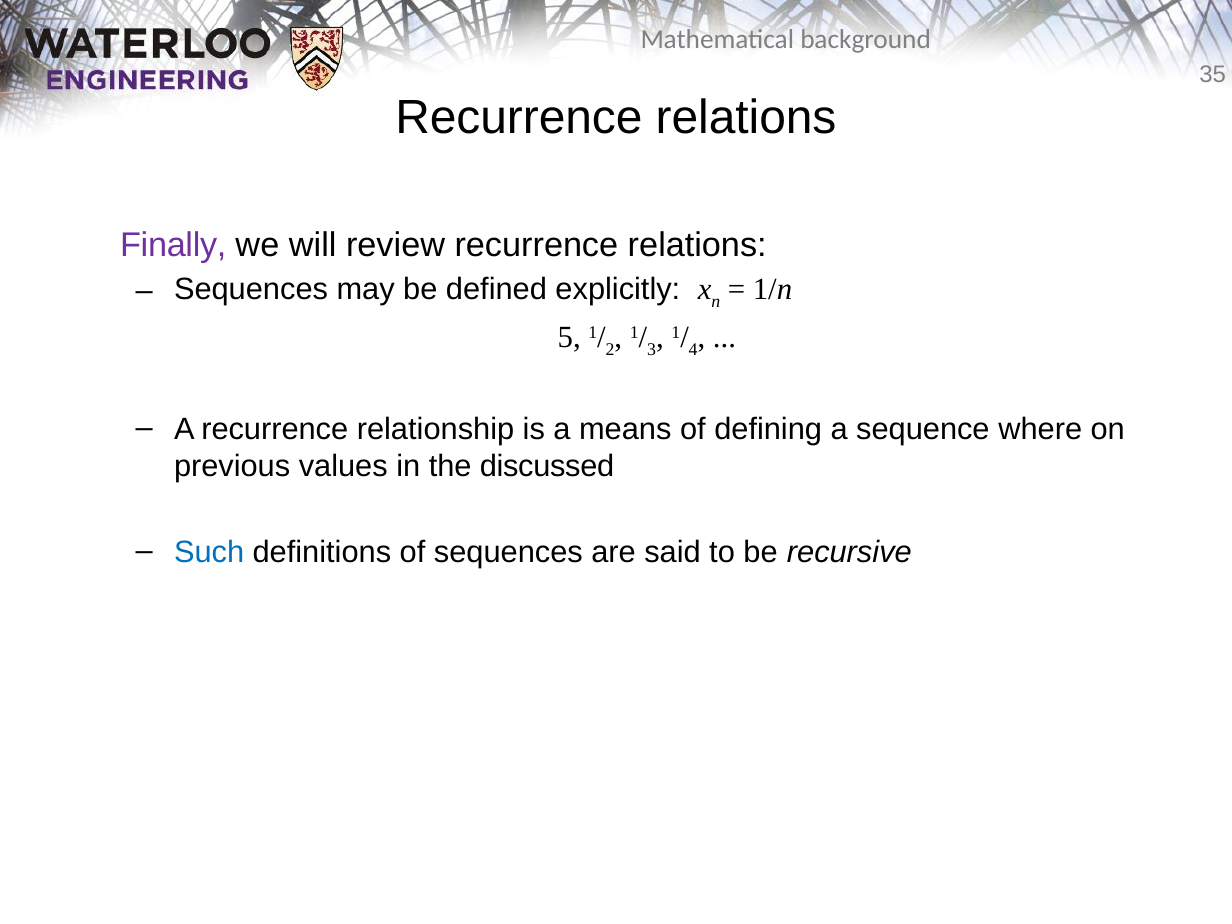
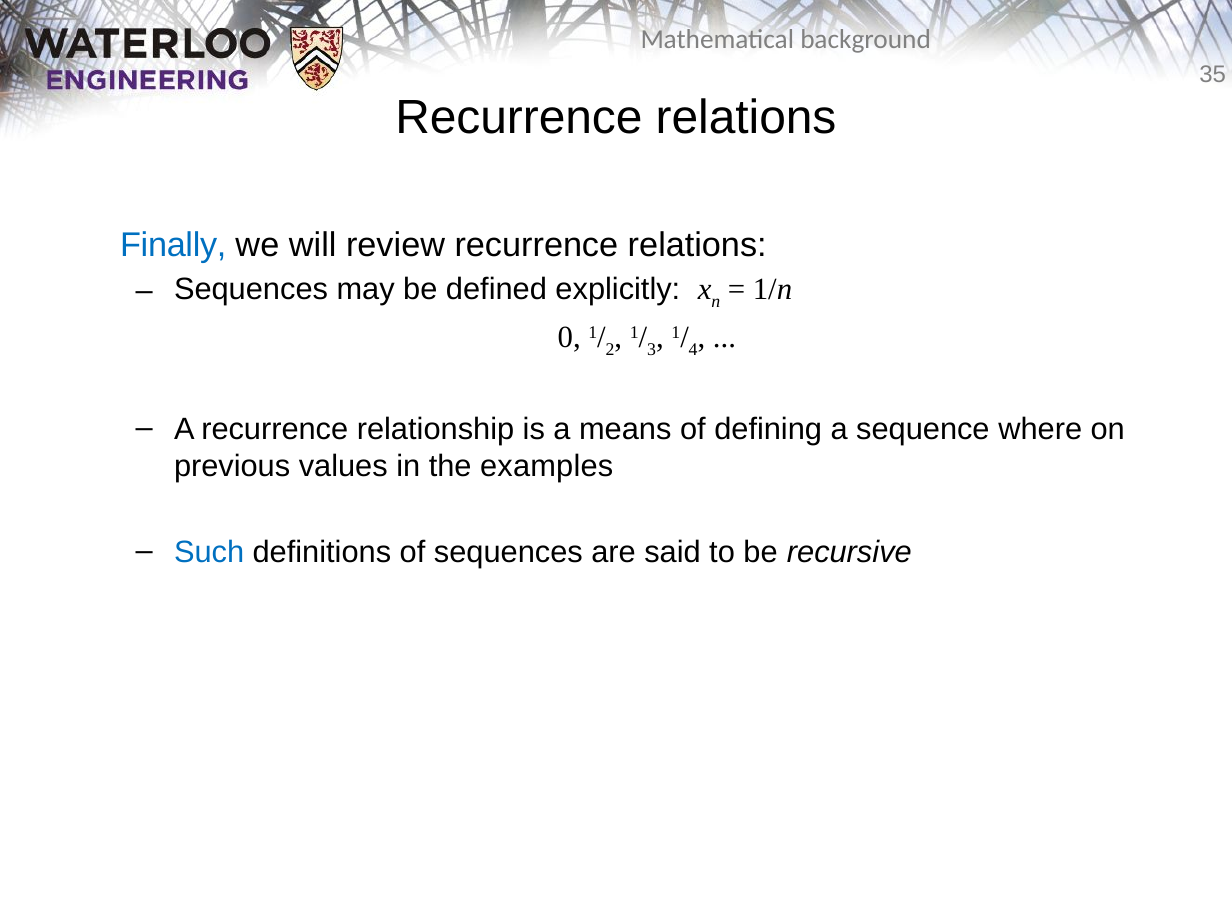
Finally colour: purple -> blue (173, 245)
5: 5 -> 0 (569, 338)
discussed: discussed -> examples (547, 466)
